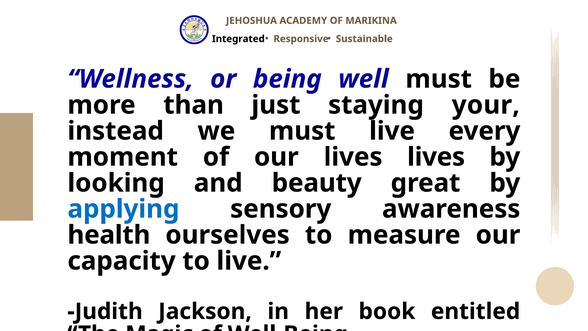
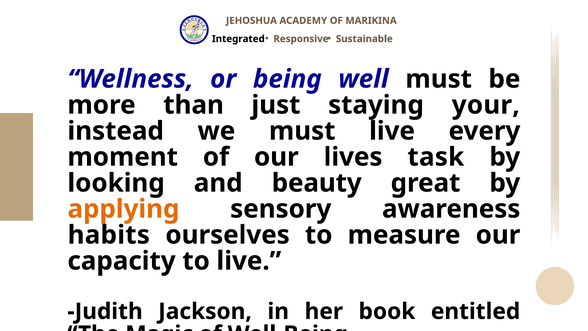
lives lives: lives -> task (436, 157)
applying colour: blue -> orange (123, 209)
health: health -> habits (109, 235)
